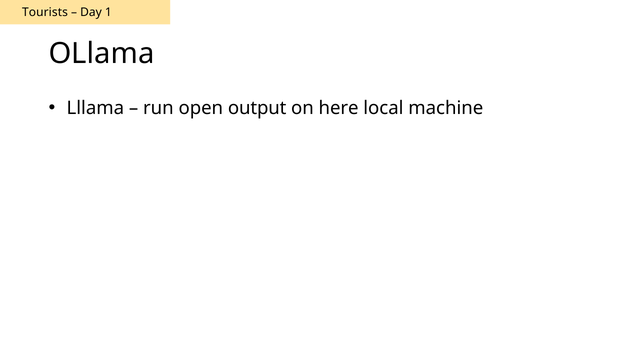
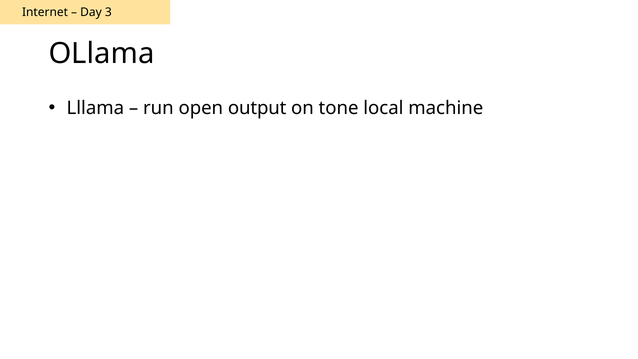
Tourists: Tourists -> Internet (45, 13)
1: 1 -> 3 (108, 13)
here: here -> tone (339, 108)
